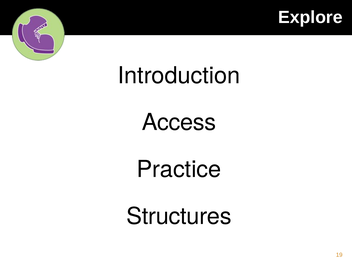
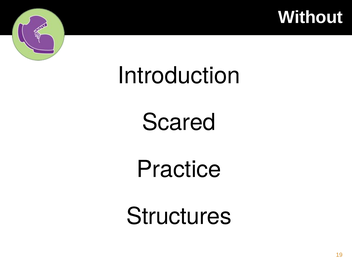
Explore: Explore -> Without (310, 17)
Access: Access -> Scared (179, 122)
